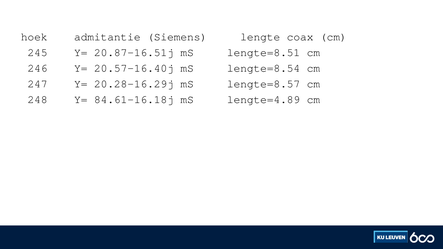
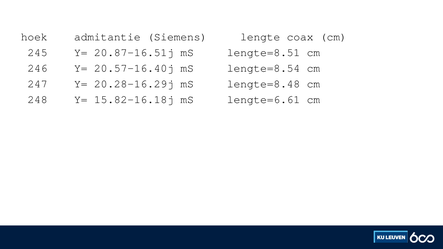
lengte=8.57: lengte=8.57 -> lengte=8.48 (264, 84)
84.61-16.18j: 84.61-16.18j -> 15.82-16.18j (134, 100)
lengte=4.89: lengte=4.89 -> lengte=6.61 (264, 100)
